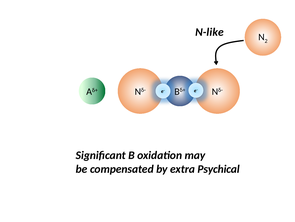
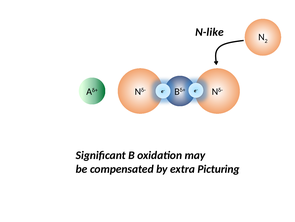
Psychical: Psychical -> Picturing (219, 168)
